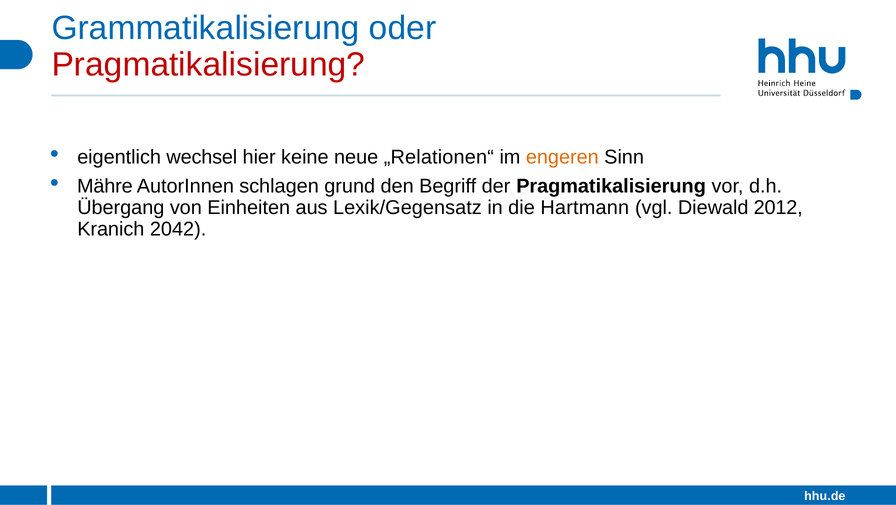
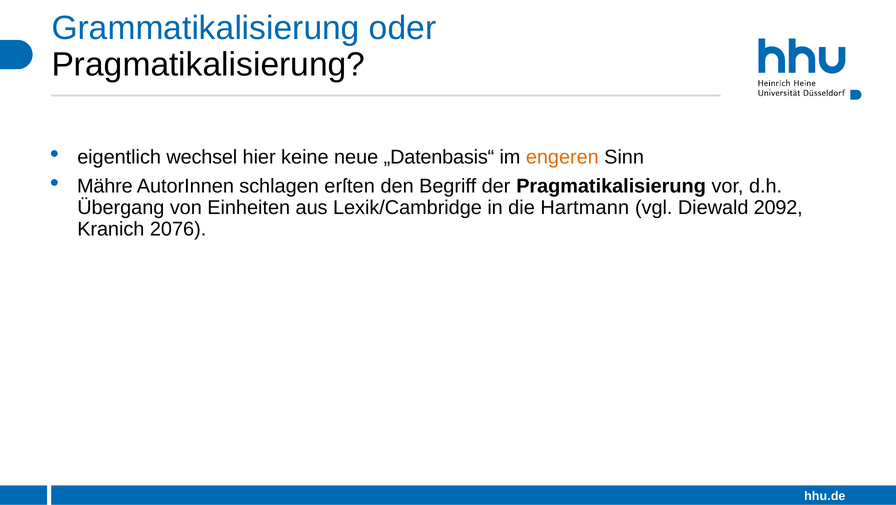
Pragmatikalisierung colour: red -> black (208, 65)
„Relationen“: „Relationen“ -> „Datenbasis“ (439, 157)
grund: grund -> erſten (350, 186)
Lexik/Gegensatz: Lexik/Gegensatz -> Lexik/Cambridge (407, 207)
2012: 2012 -> 2092 (778, 207)
2042: 2042 -> 2076 (178, 229)
